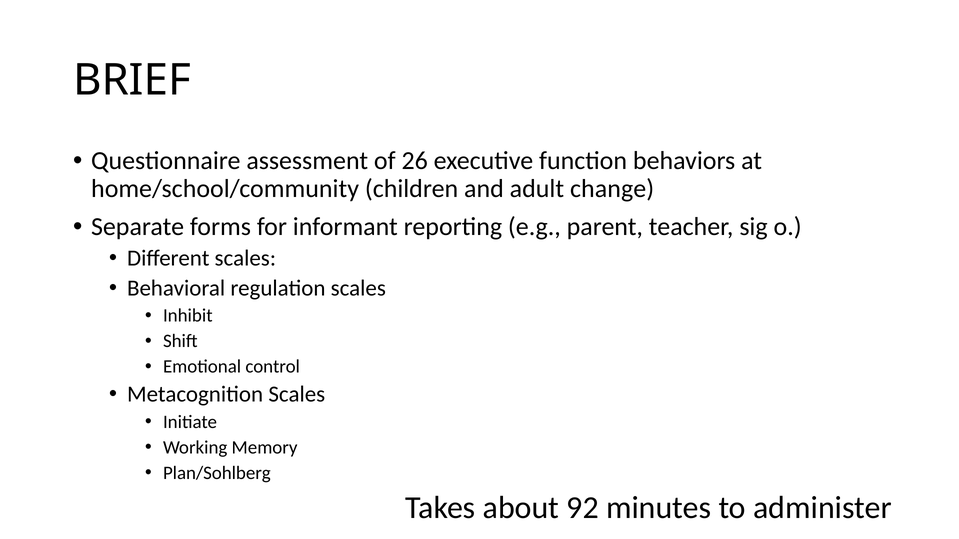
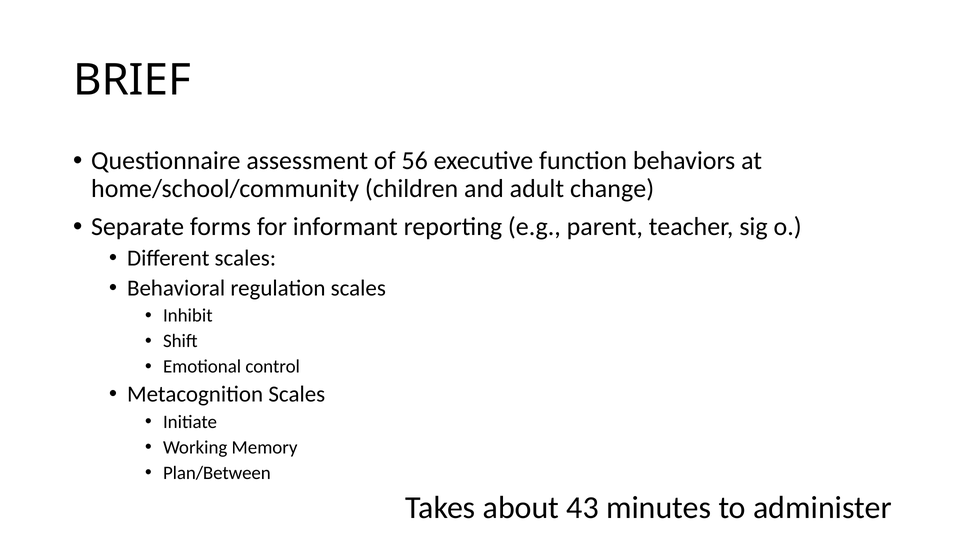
26: 26 -> 56 (415, 161)
Plan/Sohlberg: Plan/Sohlberg -> Plan/Between (217, 473)
92: 92 -> 43 (583, 508)
